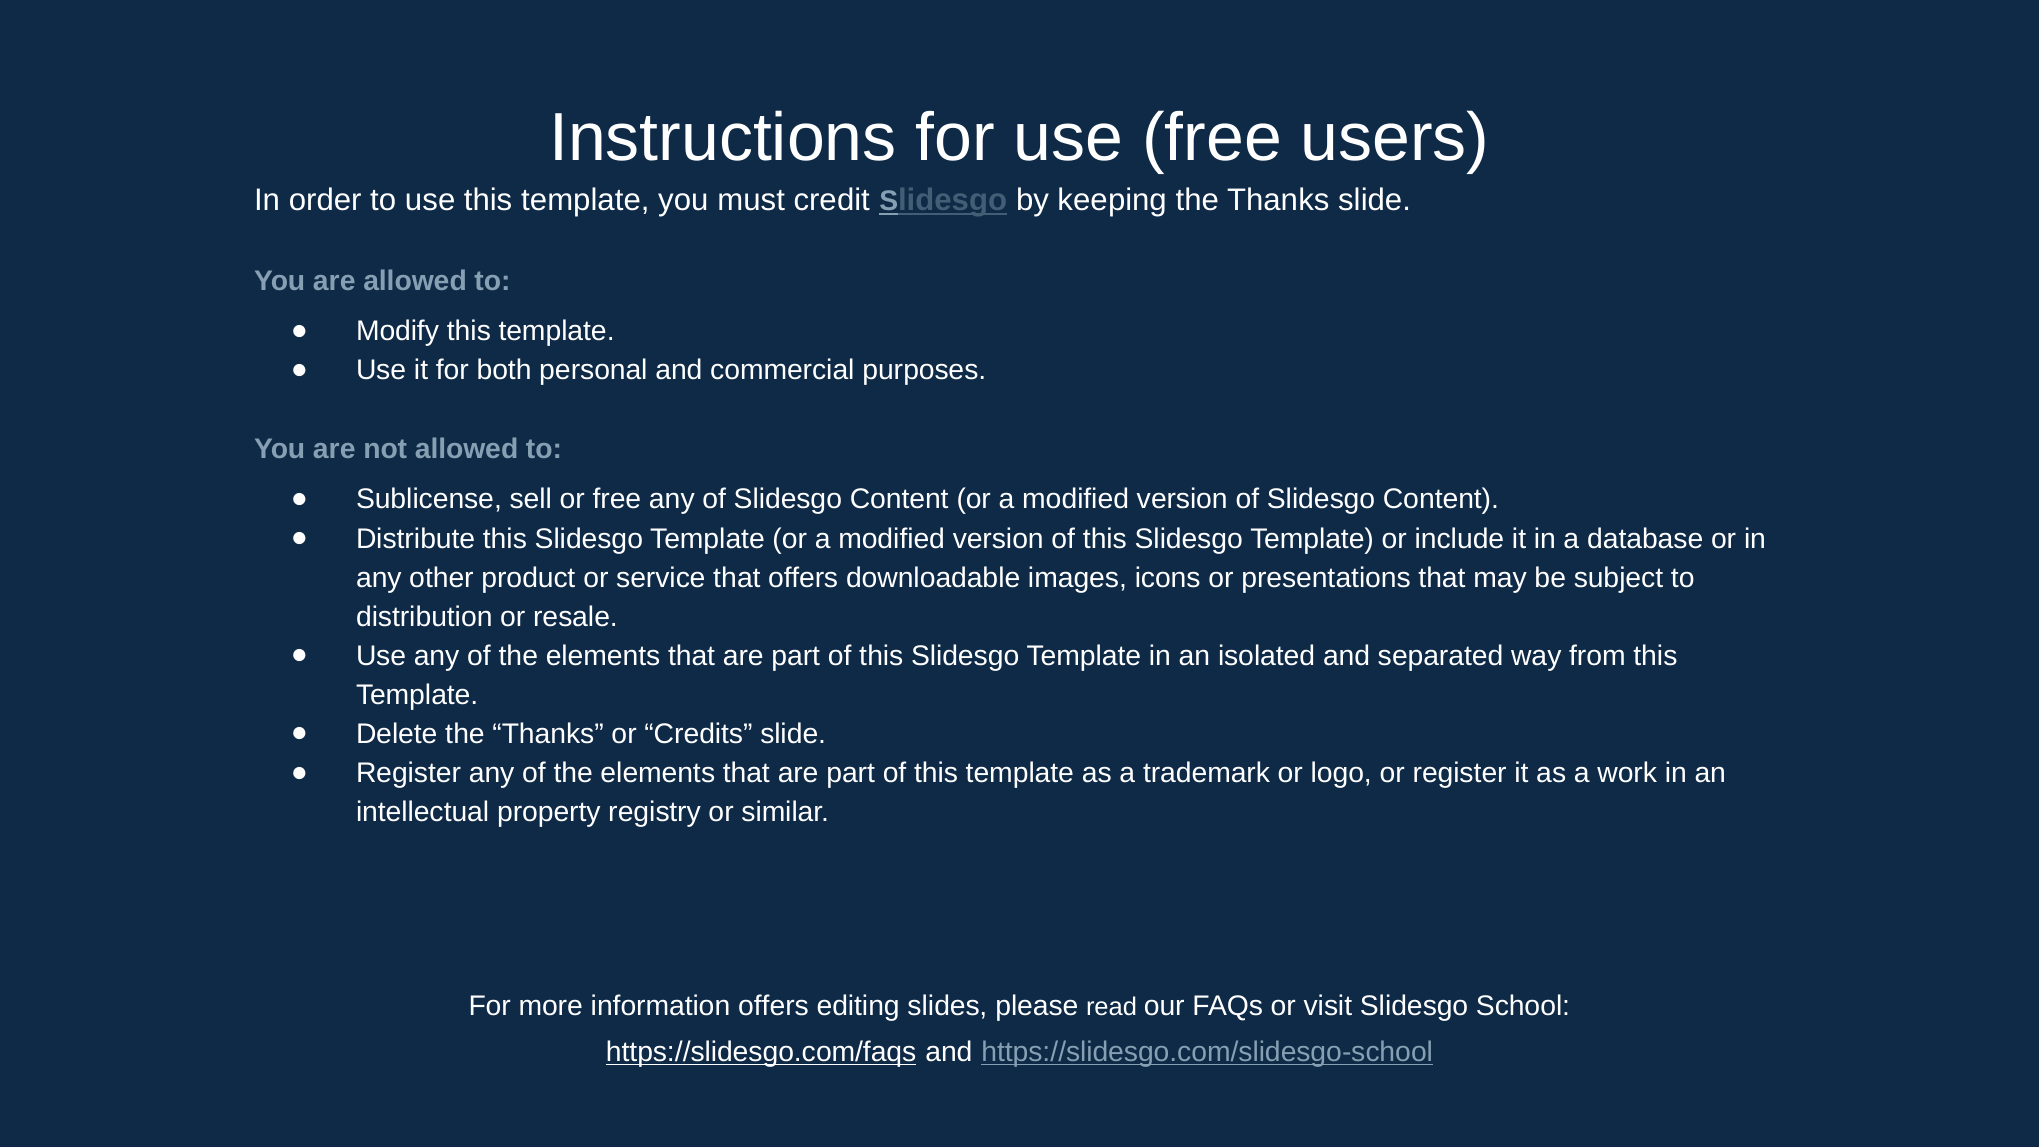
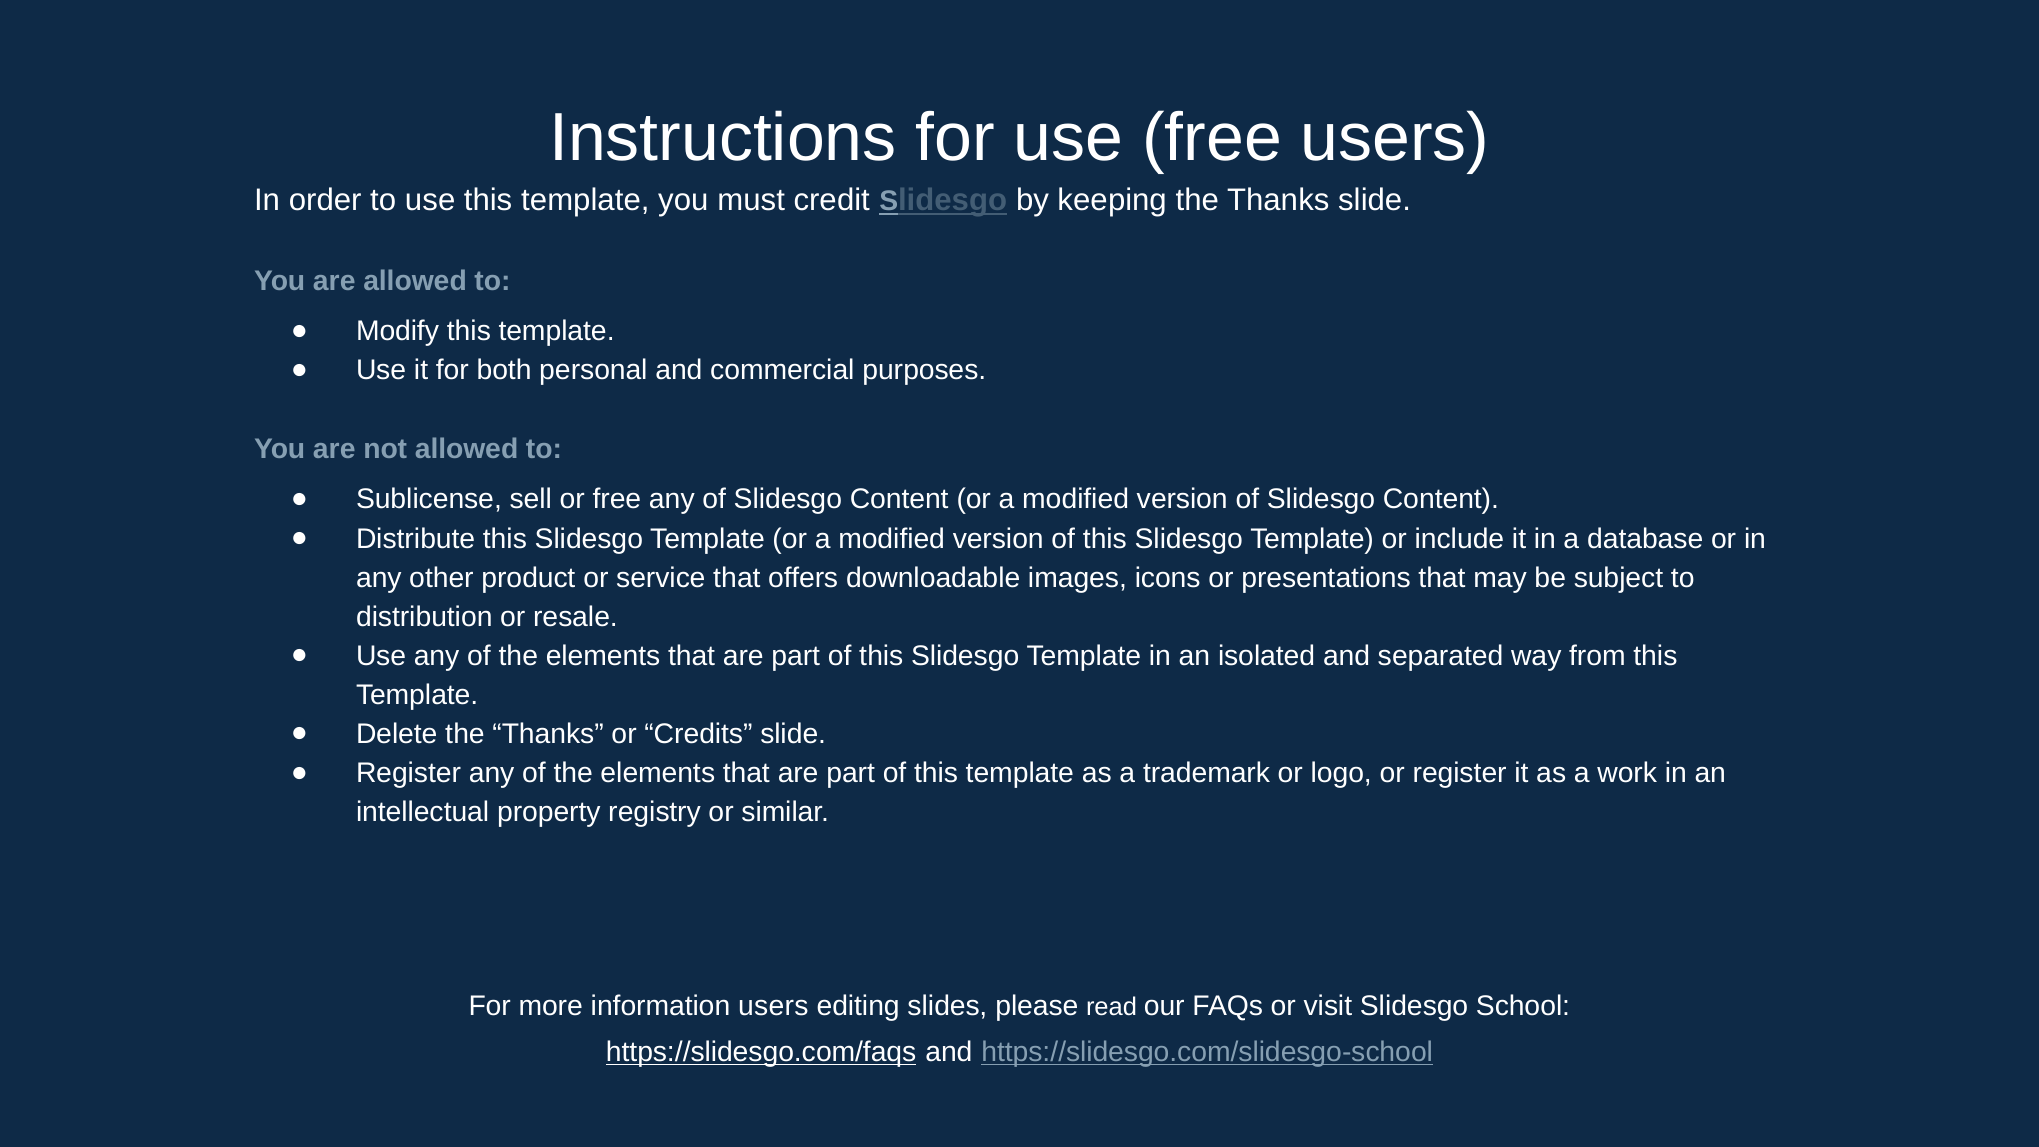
information offers: offers -> users (773, 1006)
